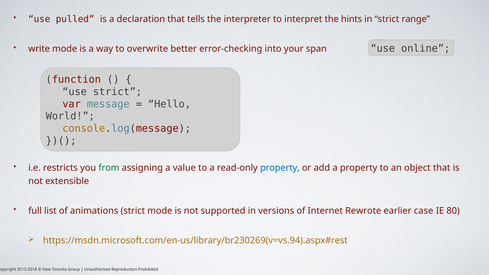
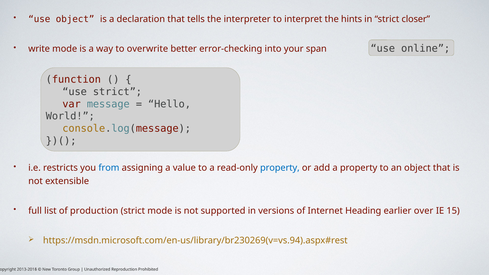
use pulled: pulled -> object (75, 19)
range: range -> closer (416, 19)
from colour: green -> blue (109, 168)
animations: animations -> production (94, 211)
Rewrote: Rewrote -> Heading (363, 211)
case: case -> over (424, 211)
80: 80 -> 15 (453, 211)
